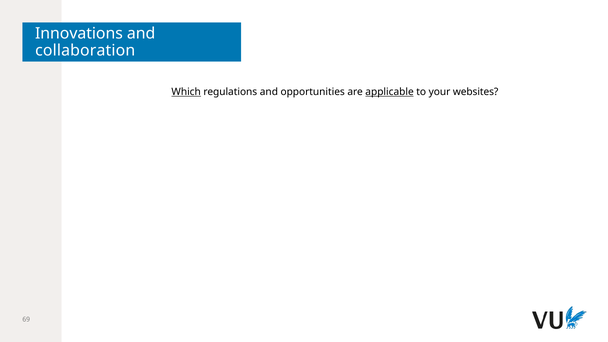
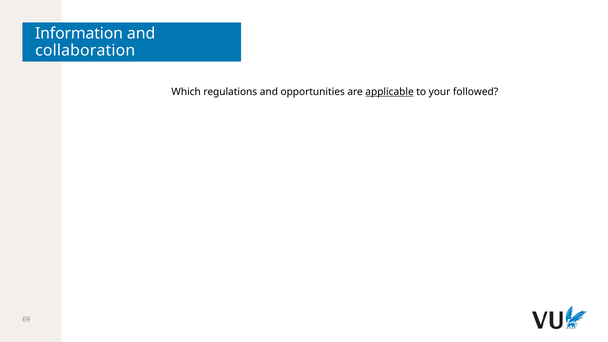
Innovations: Innovations -> Information (79, 33)
Which underline: present -> none (186, 92)
websites: websites -> followed (476, 92)
